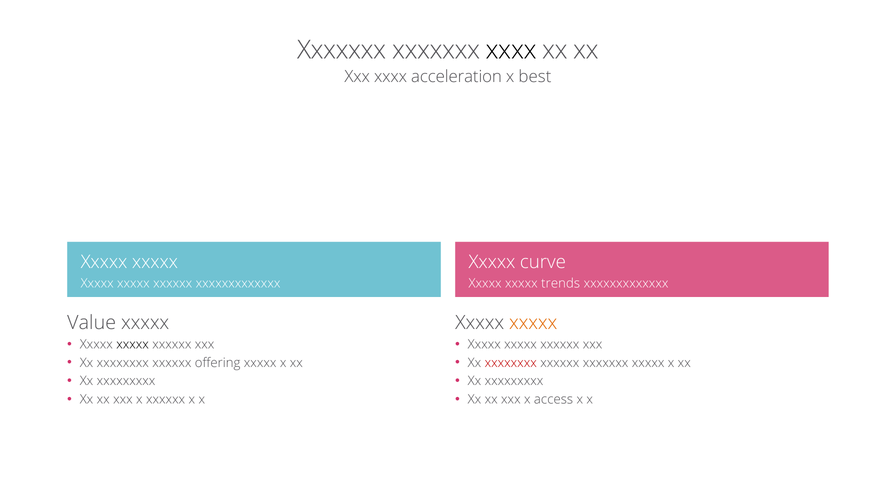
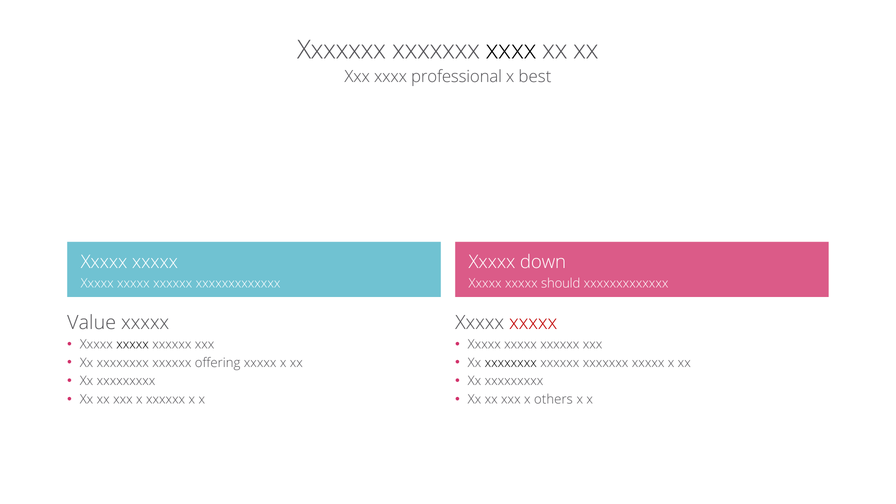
acceleration: acceleration -> professional (457, 77)
curve: curve -> down (543, 262)
trends: trends -> should (561, 283)
xxxxx colour: orange -> red (533, 323)
xxxxxxxx colour: red -> black (511, 363)
access: access -> others (553, 399)
